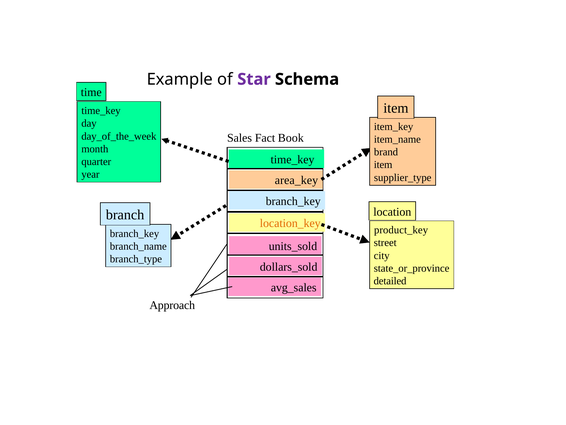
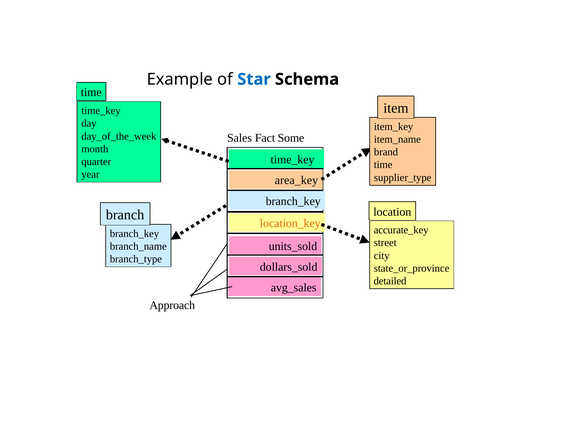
Star colour: purple -> blue (254, 79)
Book: Book -> Some (291, 138)
item: item -> time (383, 165)
product_key: product_key -> accurate_key (401, 230)
